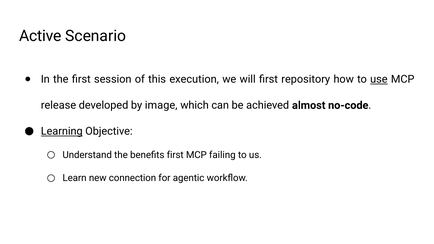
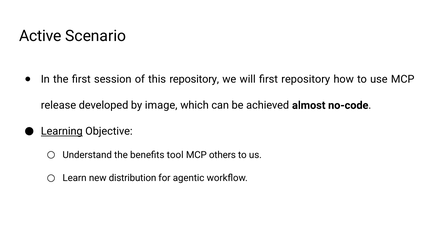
this execution: execution -> repository (194, 79)
use underline: present -> none (379, 79)
benefits first: first -> tool (175, 155)
failing: failing -> others (222, 155)
connection: connection -> distribution (133, 178)
